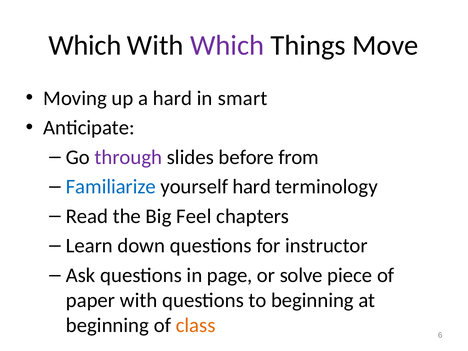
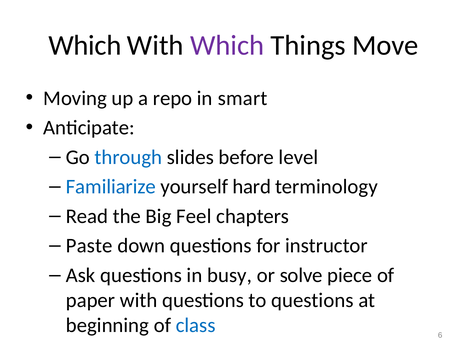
a hard: hard -> repo (173, 98)
through colour: purple -> blue (128, 157)
from: from -> level (299, 157)
Learn: Learn -> Paste (89, 246)
page: page -> busy (230, 275)
to beginning: beginning -> questions (312, 300)
class colour: orange -> blue (196, 325)
